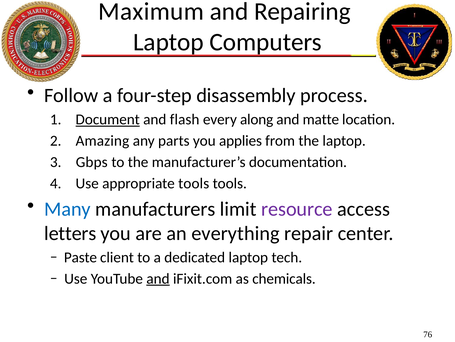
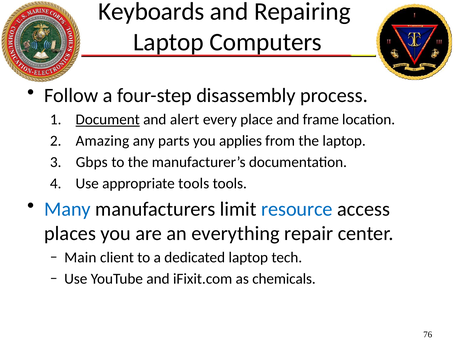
Maximum: Maximum -> Keyboards (151, 12)
flash: flash -> alert (185, 119)
along: along -> place (257, 119)
matte: matte -> frame (321, 119)
resource colour: purple -> blue (297, 209)
letters: letters -> places (70, 233)
Paste: Paste -> Main (80, 257)
and underline: present -> none (158, 278)
